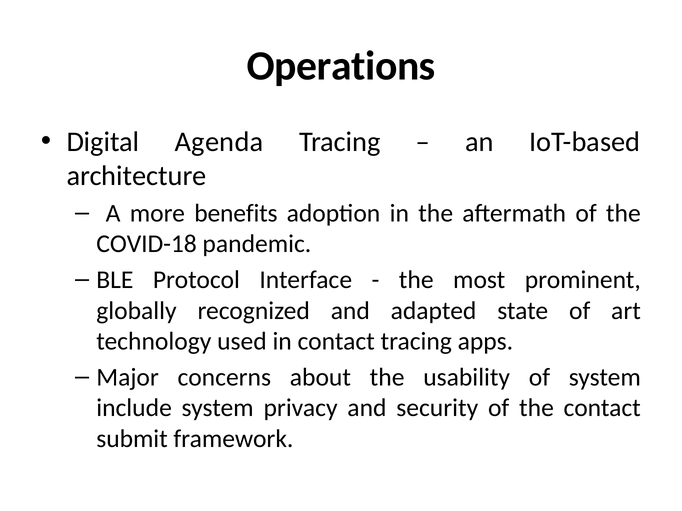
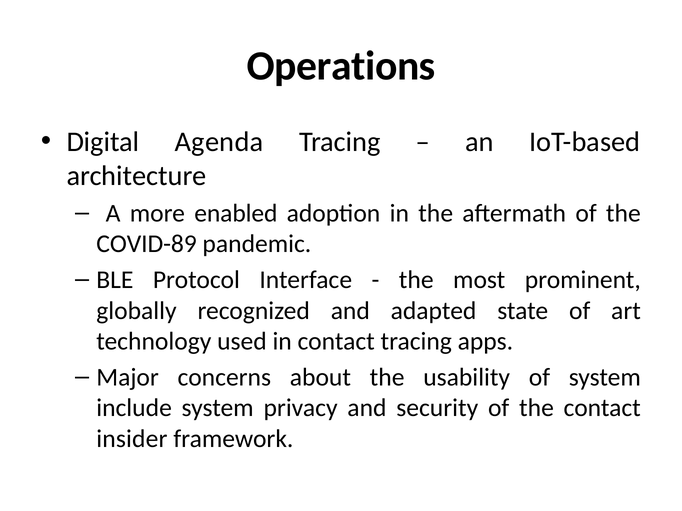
benefits: benefits -> enabled (236, 213)
COVID-18: COVID-18 -> COVID-89 (147, 244)
submit: submit -> insider (132, 439)
